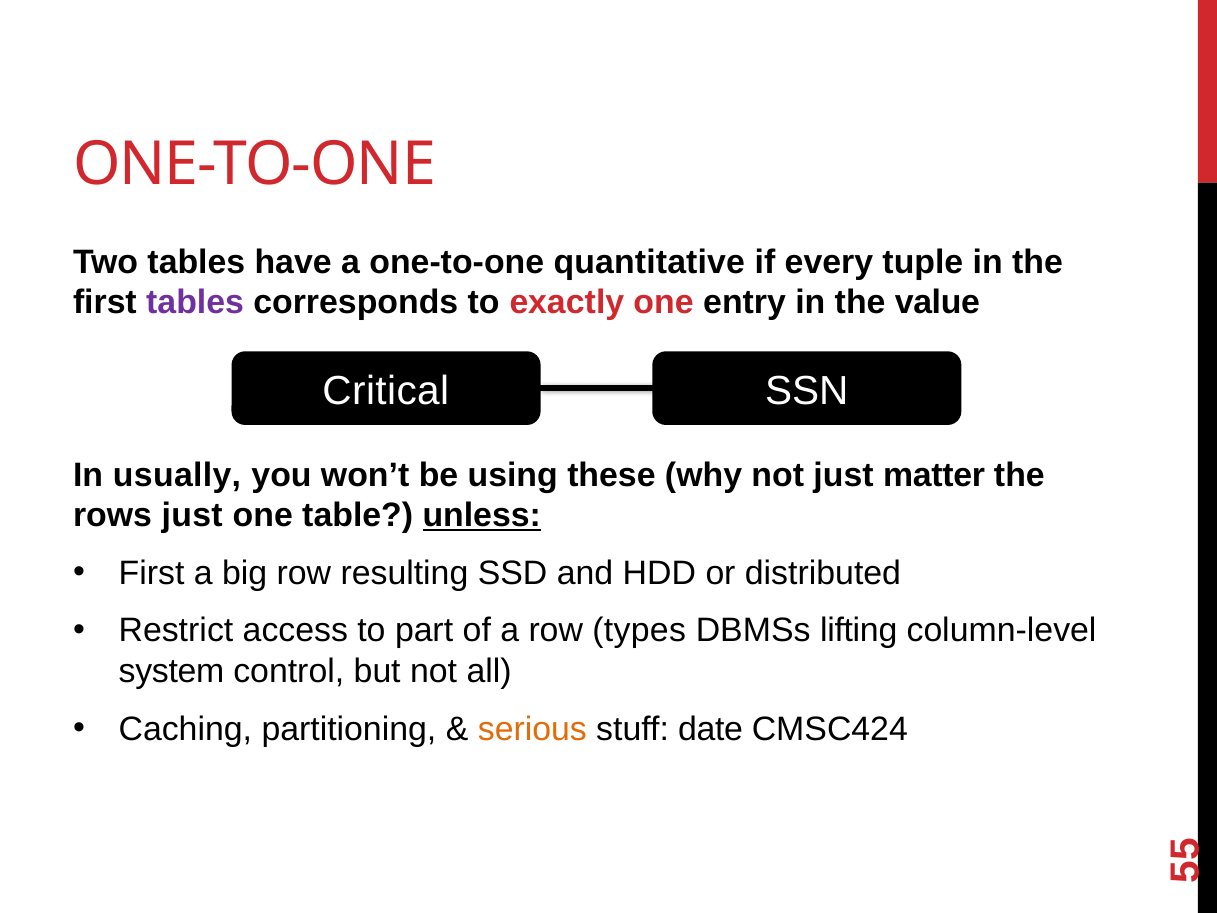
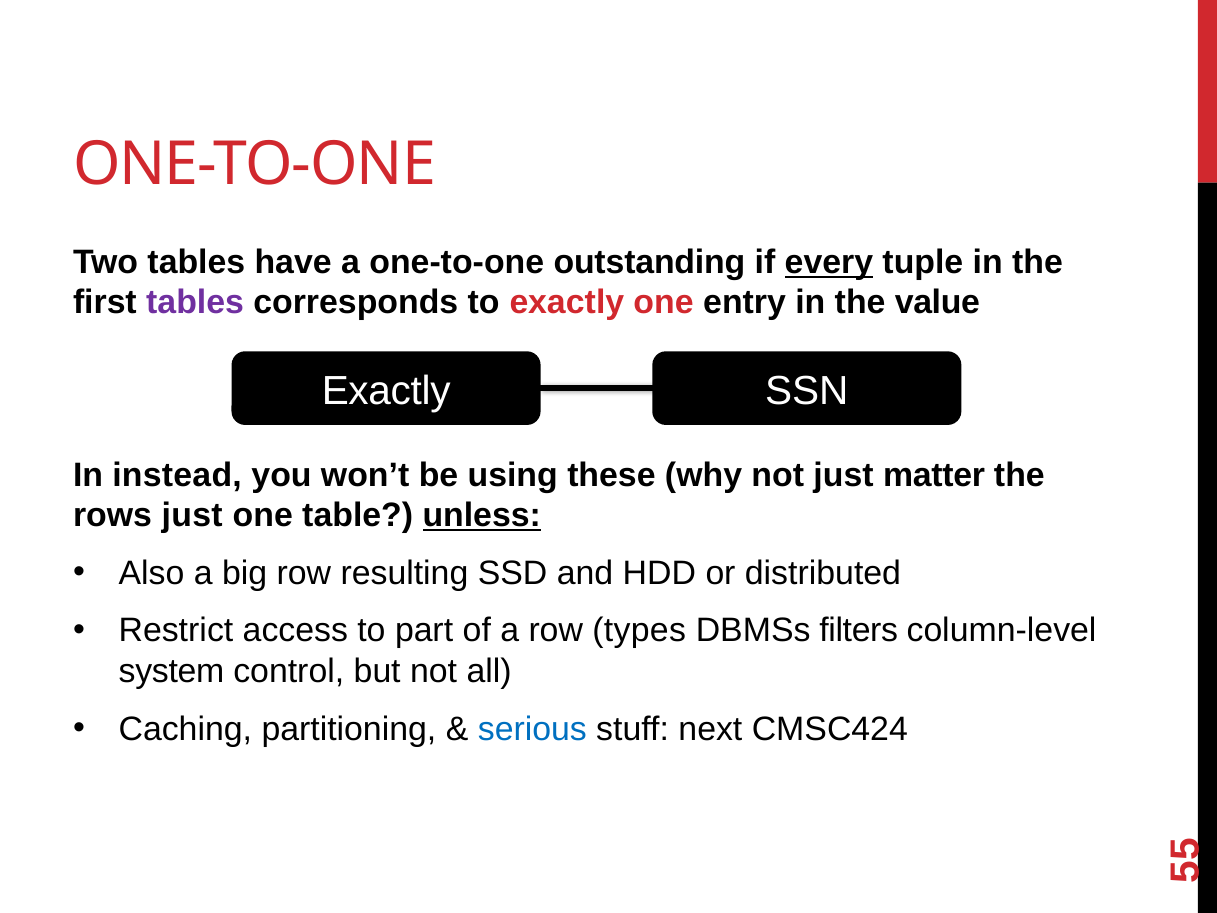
quantitative: quantitative -> outstanding (649, 262)
every underline: none -> present (829, 262)
Critical: Critical -> Exactly (386, 391)
usually: usually -> instead (177, 475)
First: First -> Also (152, 573)
lifting: lifting -> filters (859, 631)
serious colour: orange -> blue (532, 729)
date: date -> next (710, 729)
